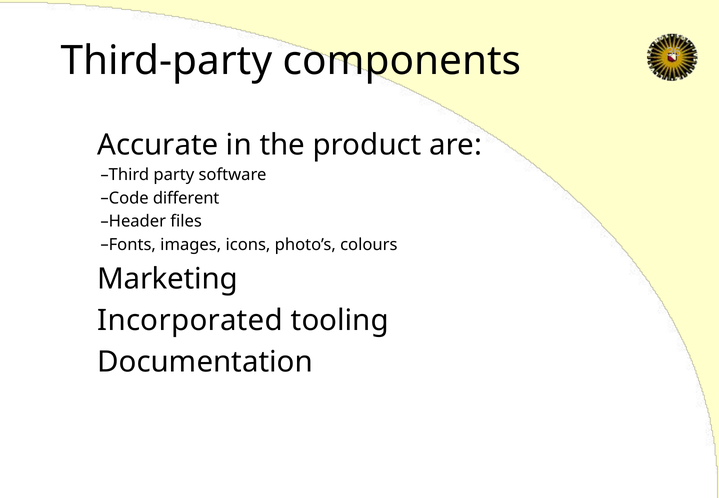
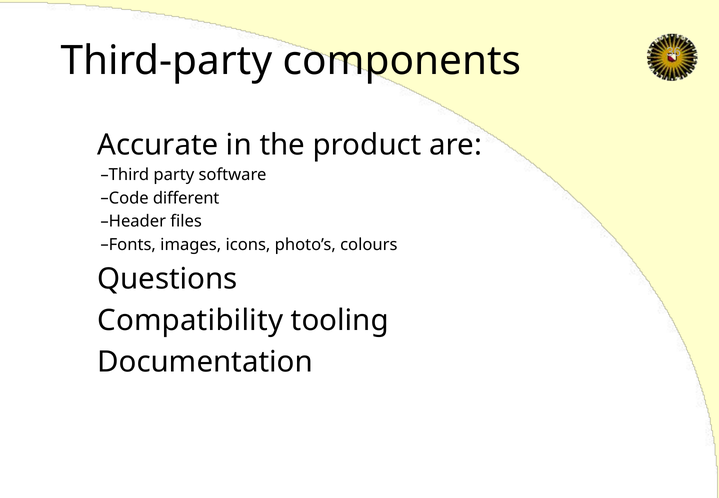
Marketing: Marketing -> Questions (167, 279)
Incorporated: Incorporated -> Compatibility (190, 320)
